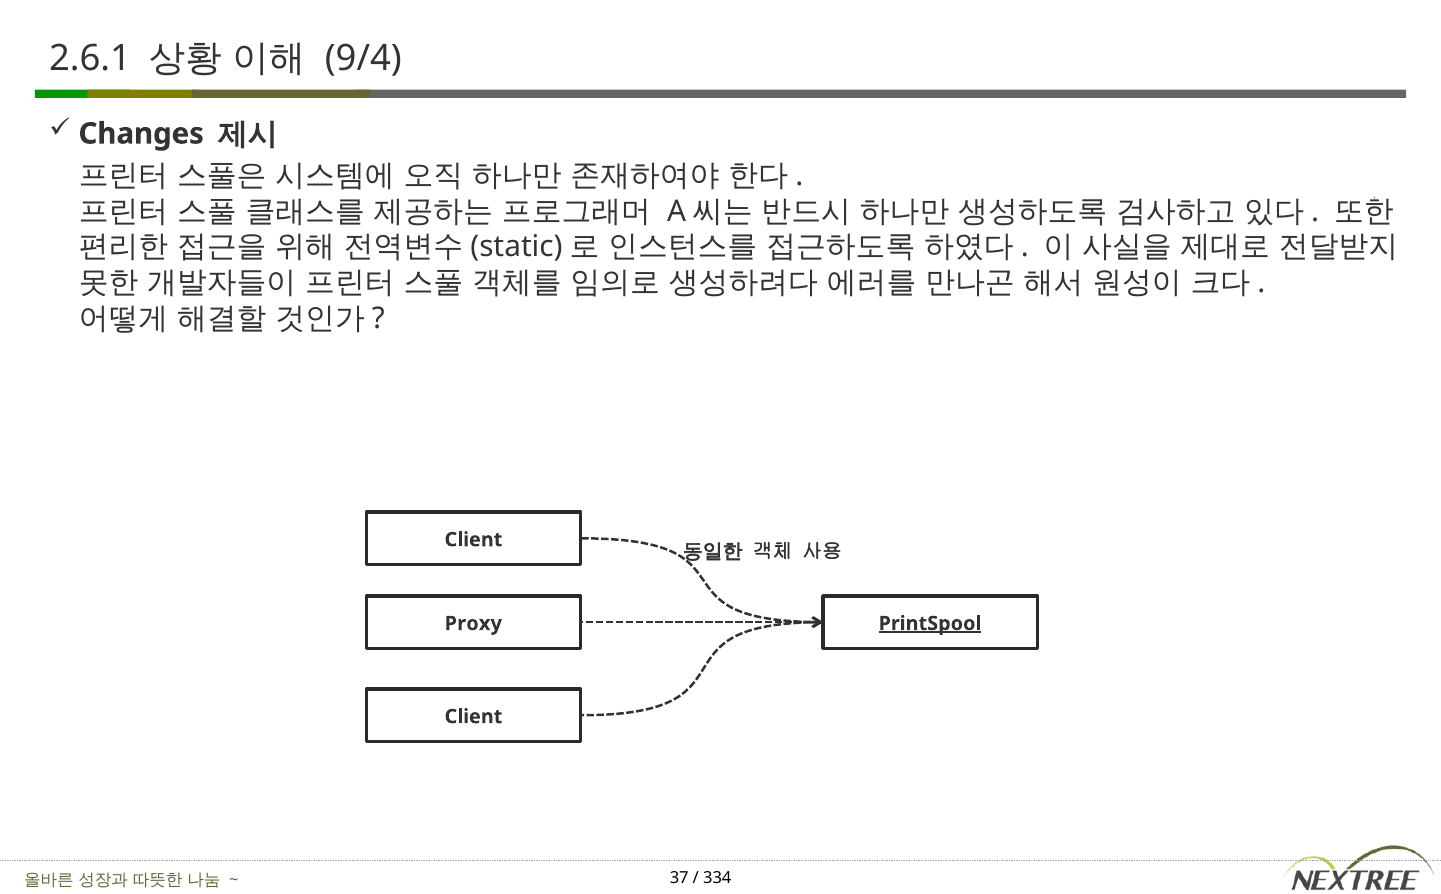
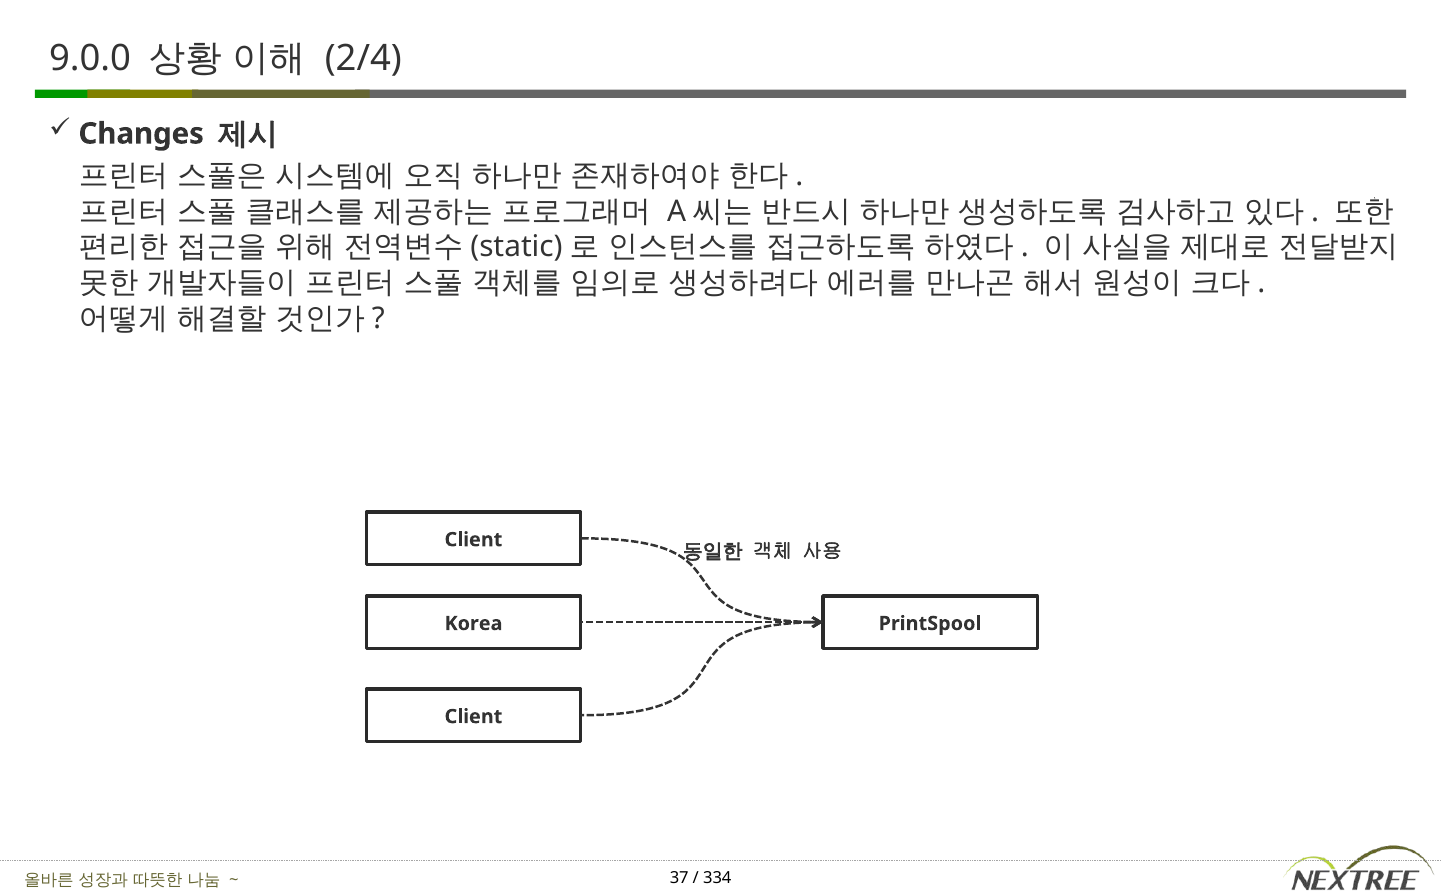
2.6.1: 2.6.1 -> 9.0.0 (90, 58)
9/4: 9/4 -> 2/4 (363, 58)
Proxy: Proxy -> Korea (473, 624)
PrintSpool underline: present -> none (930, 624)
